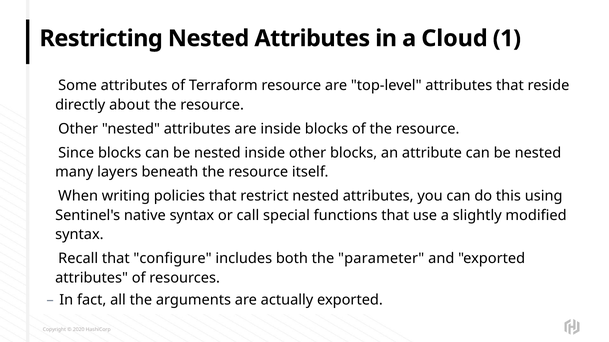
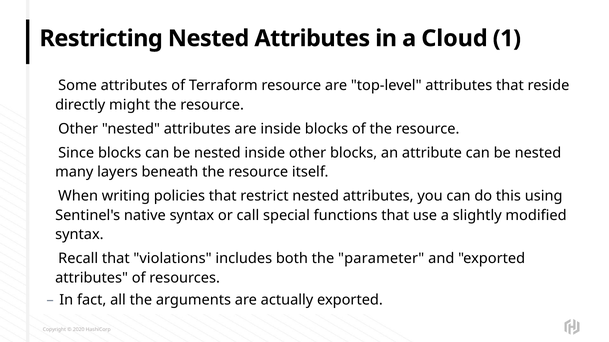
about: about -> might (130, 105)
configure: configure -> violations (173, 259)
